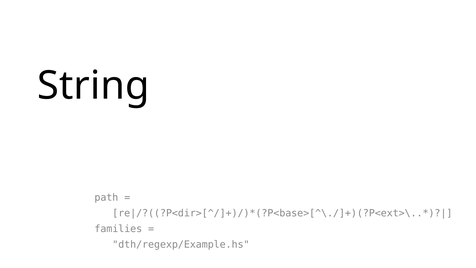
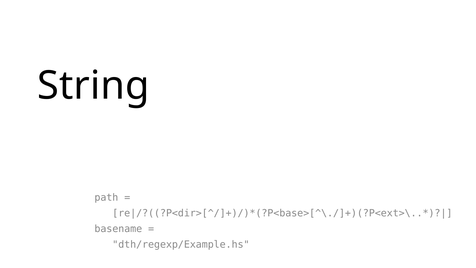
families: families -> basename (118, 229)
